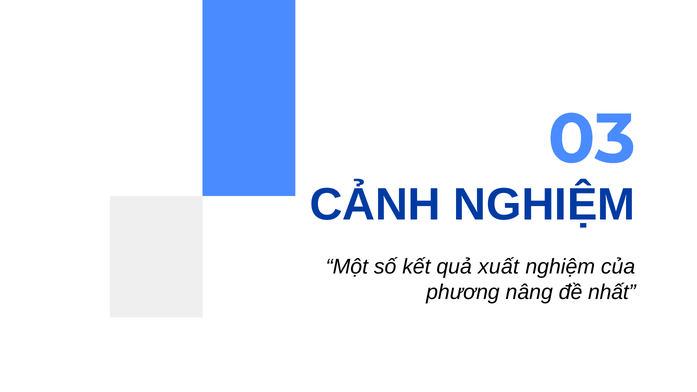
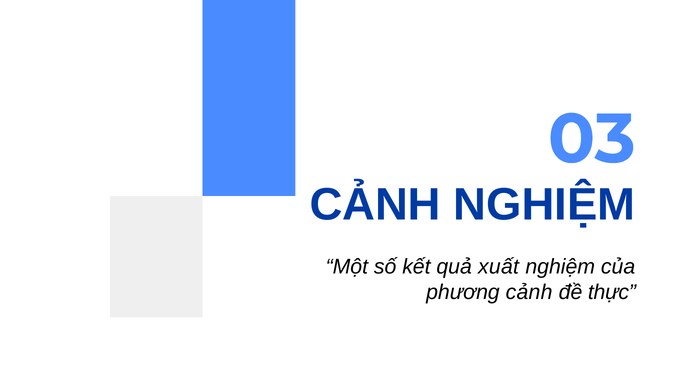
phương nâng: nâng -> cảnh (529, 292)
nhất: nhất -> thực (612, 292)
